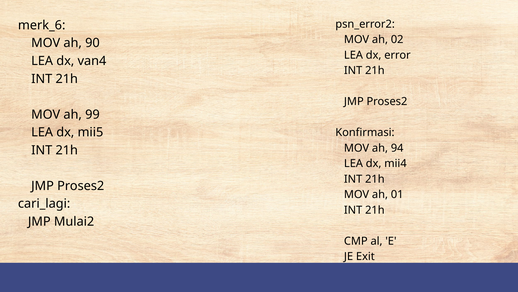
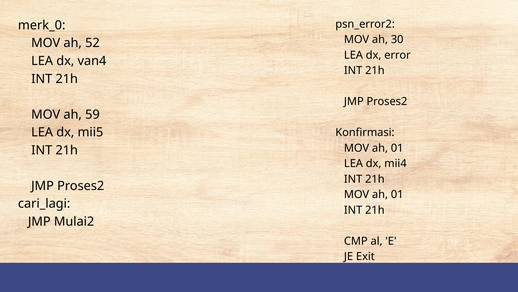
merk_6: merk_6 -> merk_0 (42, 25)
02: 02 -> 30 (397, 39)
90: 90 -> 52 (92, 43)
99: 99 -> 59 (92, 114)
94: 94 -> 01 (397, 148)
